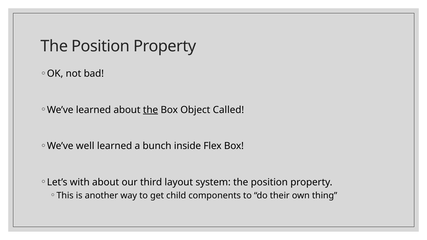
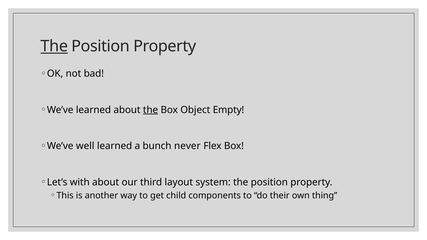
The underline: none -> present (54, 46)
Called: Called -> Empty (228, 110)
inside: inside -> never (187, 146)
